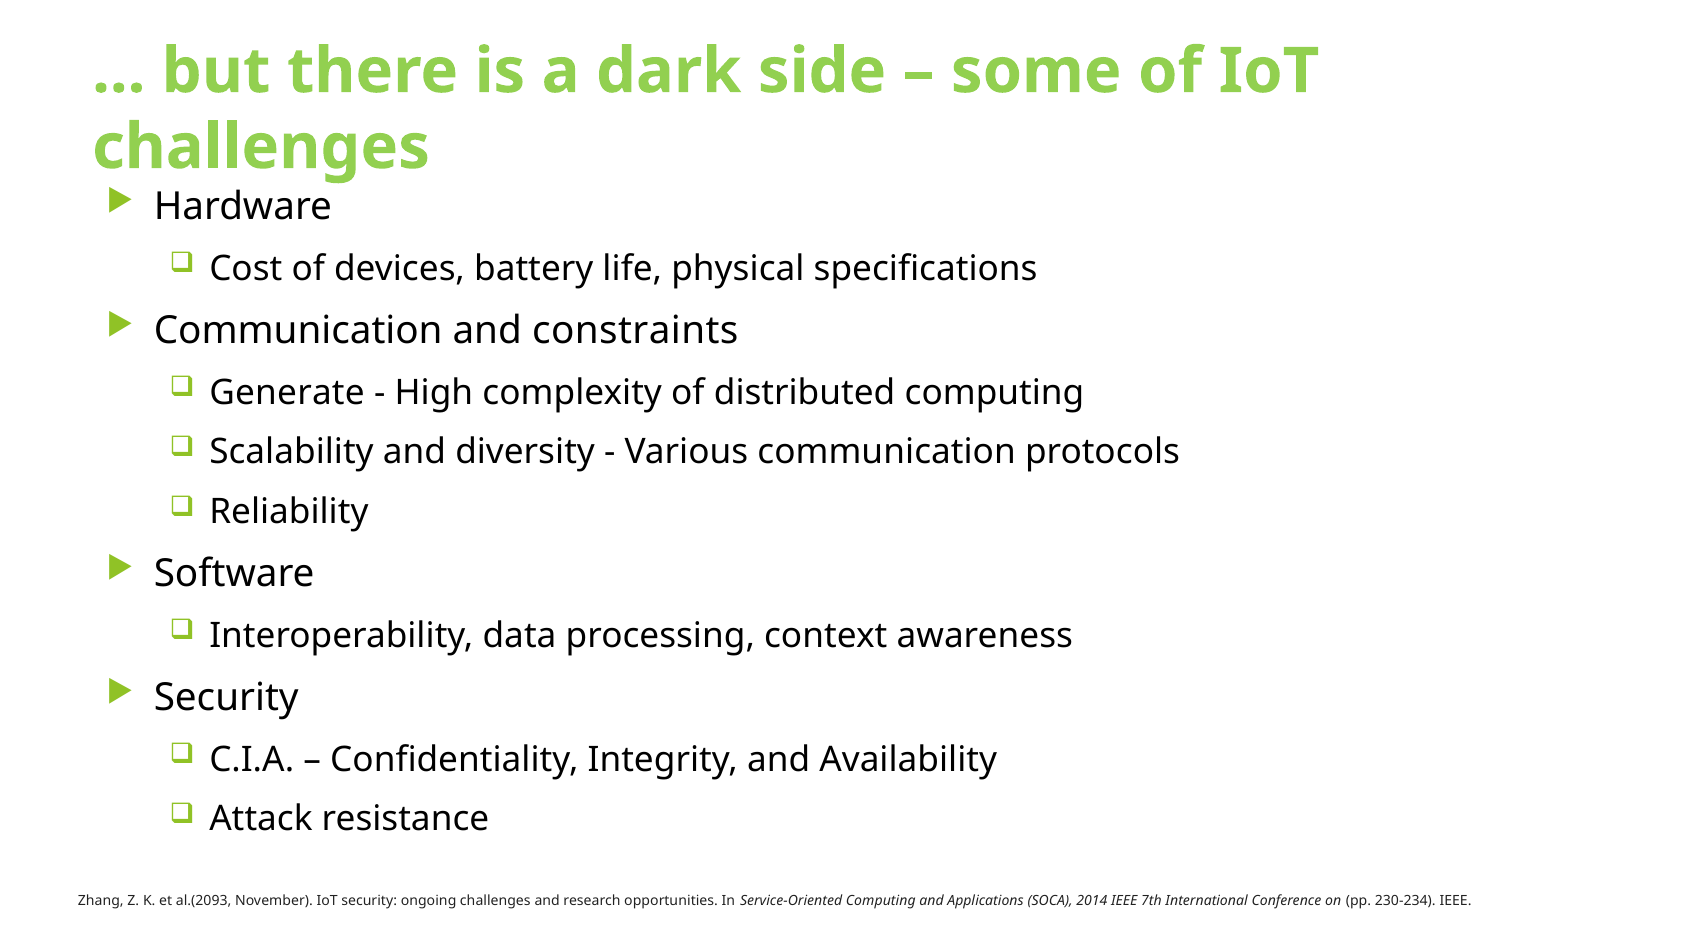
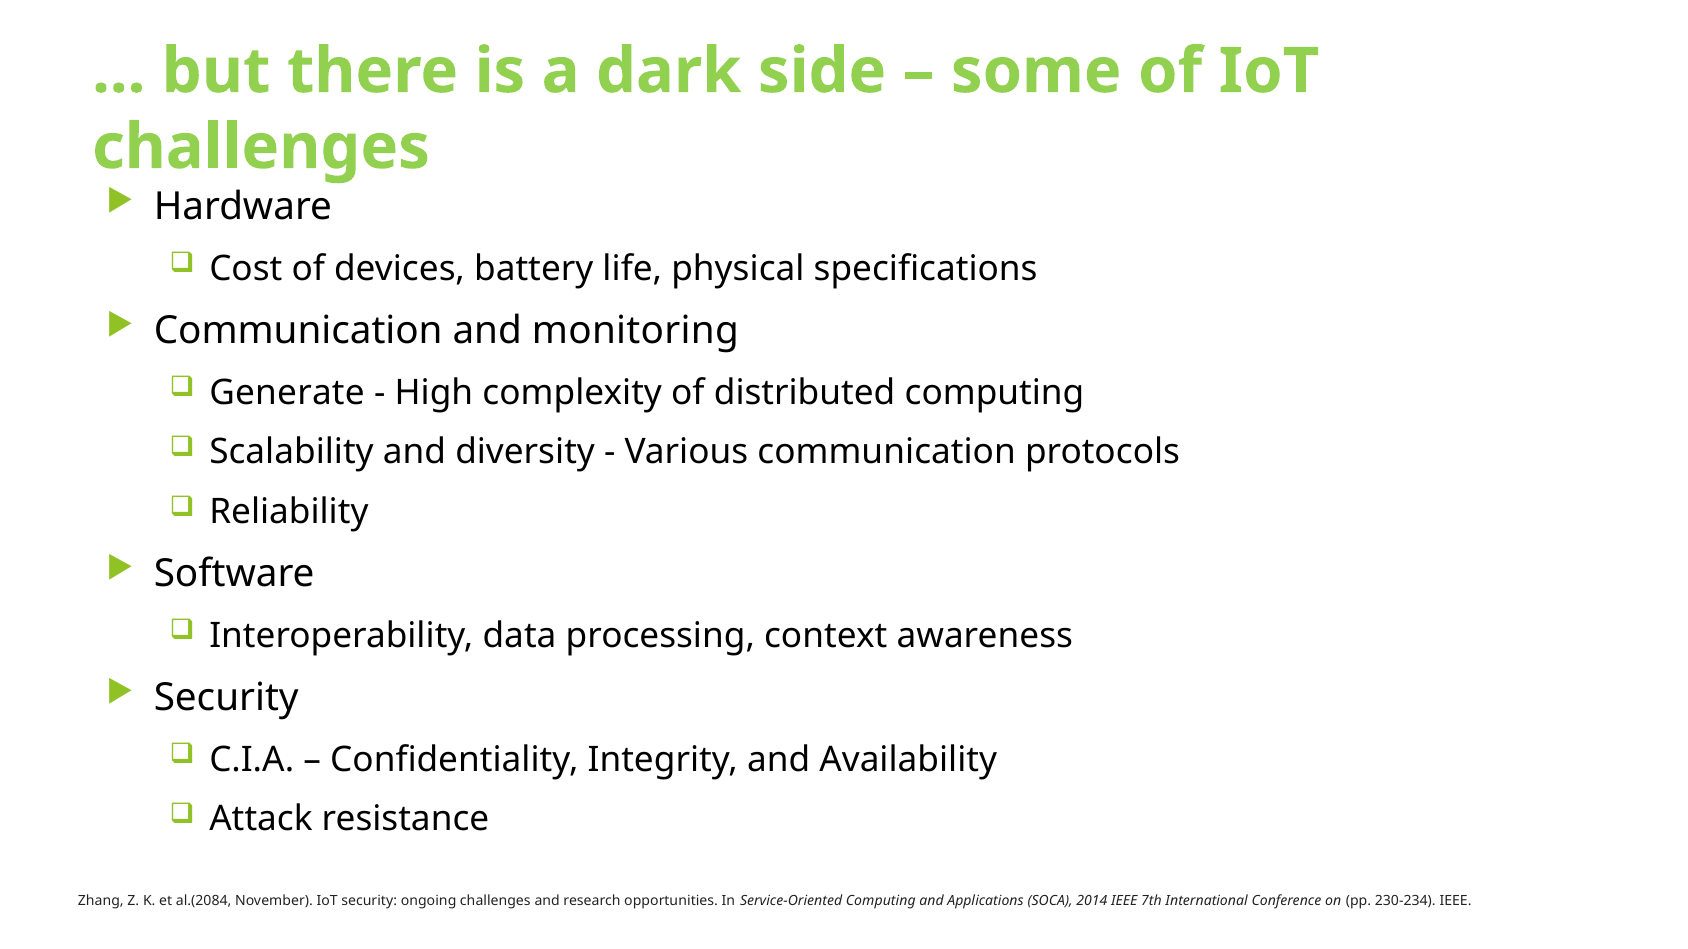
constraints: constraints -> monitoring (635, 331)
al.(2093: al.(2093 -> al.(2084 (204, 901)
